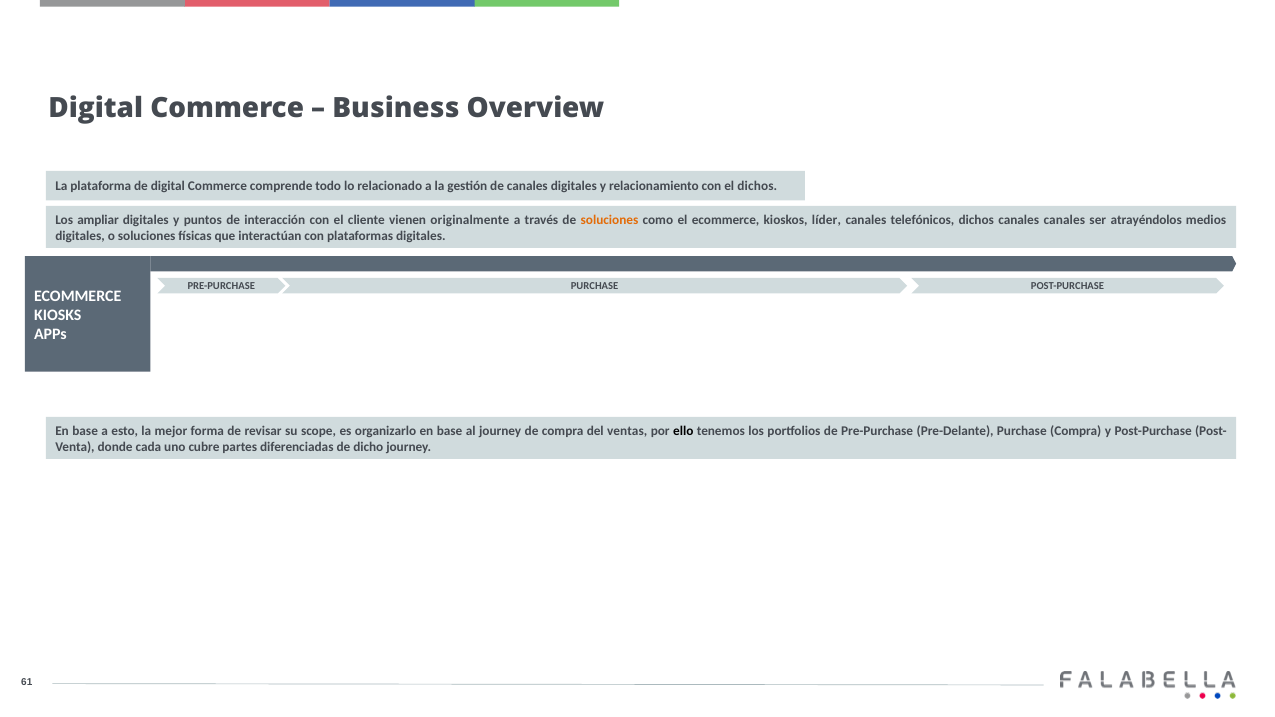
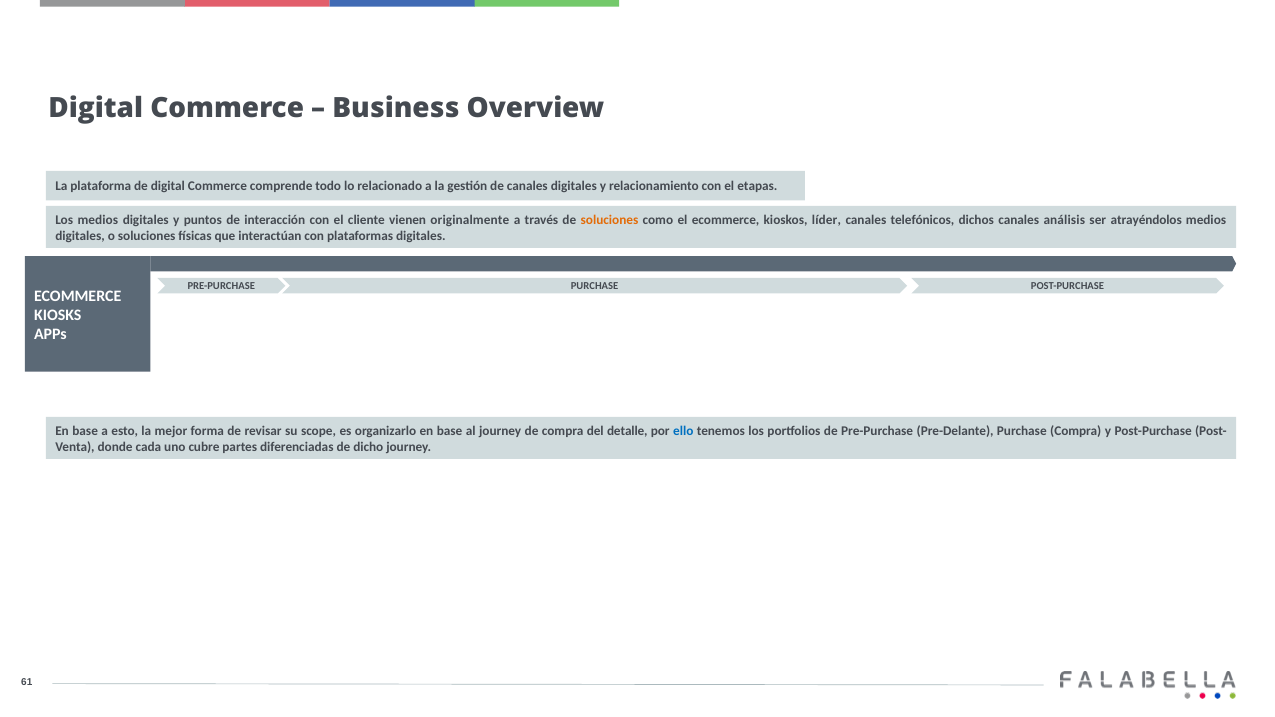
el dichos: dichos -> etapas (757, 187)
Los ampliar: ampliar -> medios (98, 220)
canales canales: canales -> análisis (1064, 220)
ventas: ventas -> detalle (627, 431)
ello colour: black -> blue (683, 431)
